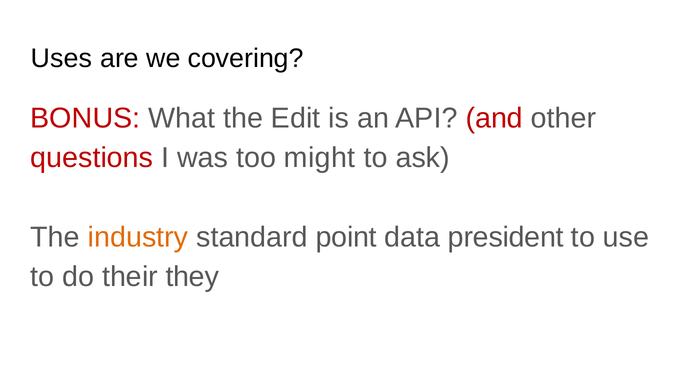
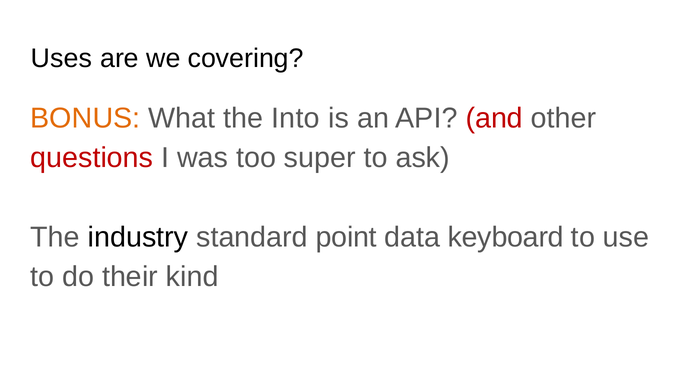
BONUS colour: red -> orange (85, 118)
Edit: Edit -> Into (296, 118)
might: might -> super (320, 158)
industry colour: orange -> black (138, 237)
president: president -> keyboard (506, 237)
they: they -> kind (192, 277)
